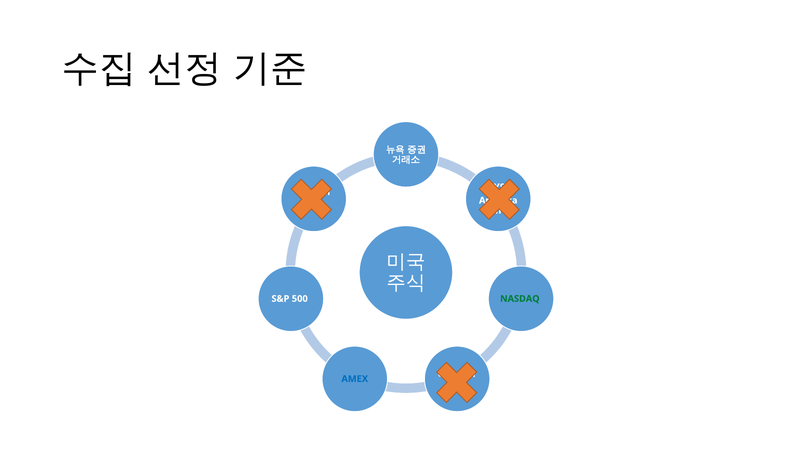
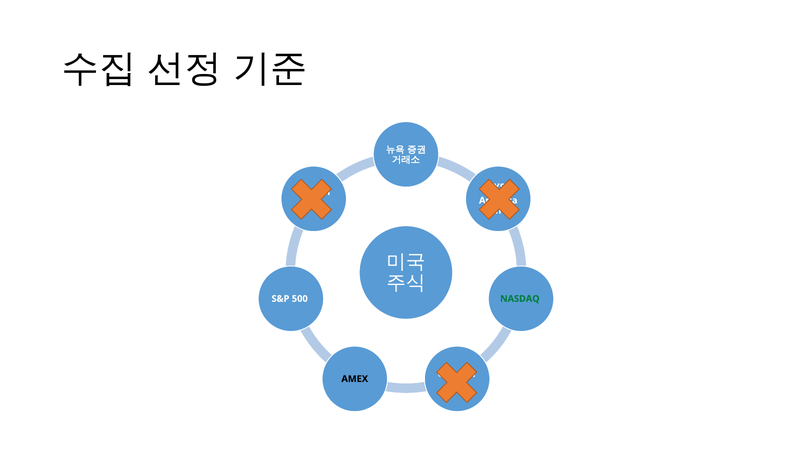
AMEX colour: blue -> black (355, 379)
